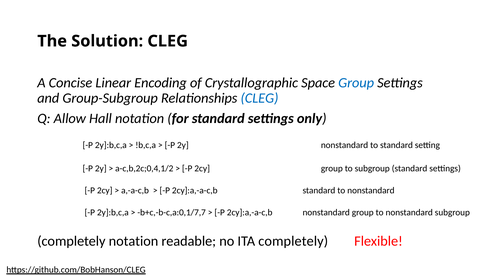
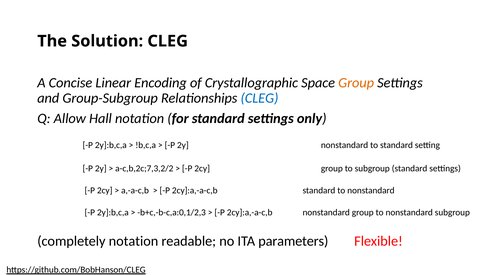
Group colour: blue -> orange (356, 83)
a-c,b,2c;0,4,1/2: a-c,b,2c;0,4,1/2 -> a-c,b,2c;7,3,2/2 (144, 169)
b+c,-b-c,a:0,1/7,7: b+c,-b-c,a:0,1/7,7 -> b+c,-b-c,a:0,1/2,3 (172, 213)
ITA completely: completely -> parameters (293, 241)
